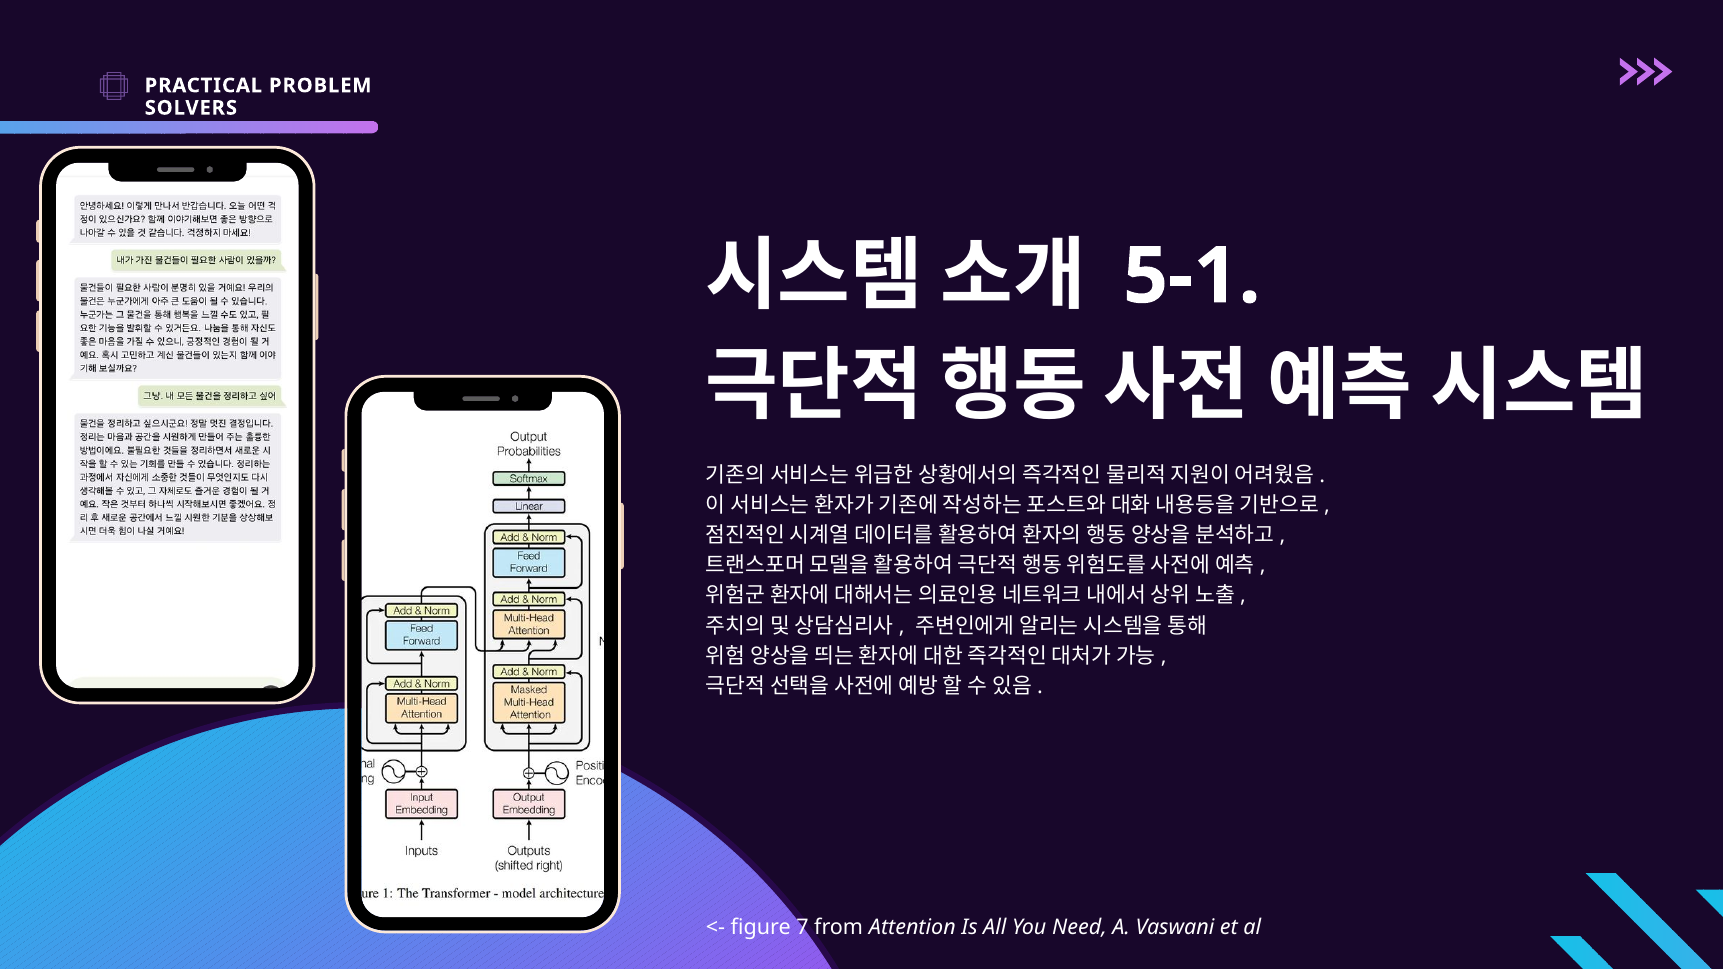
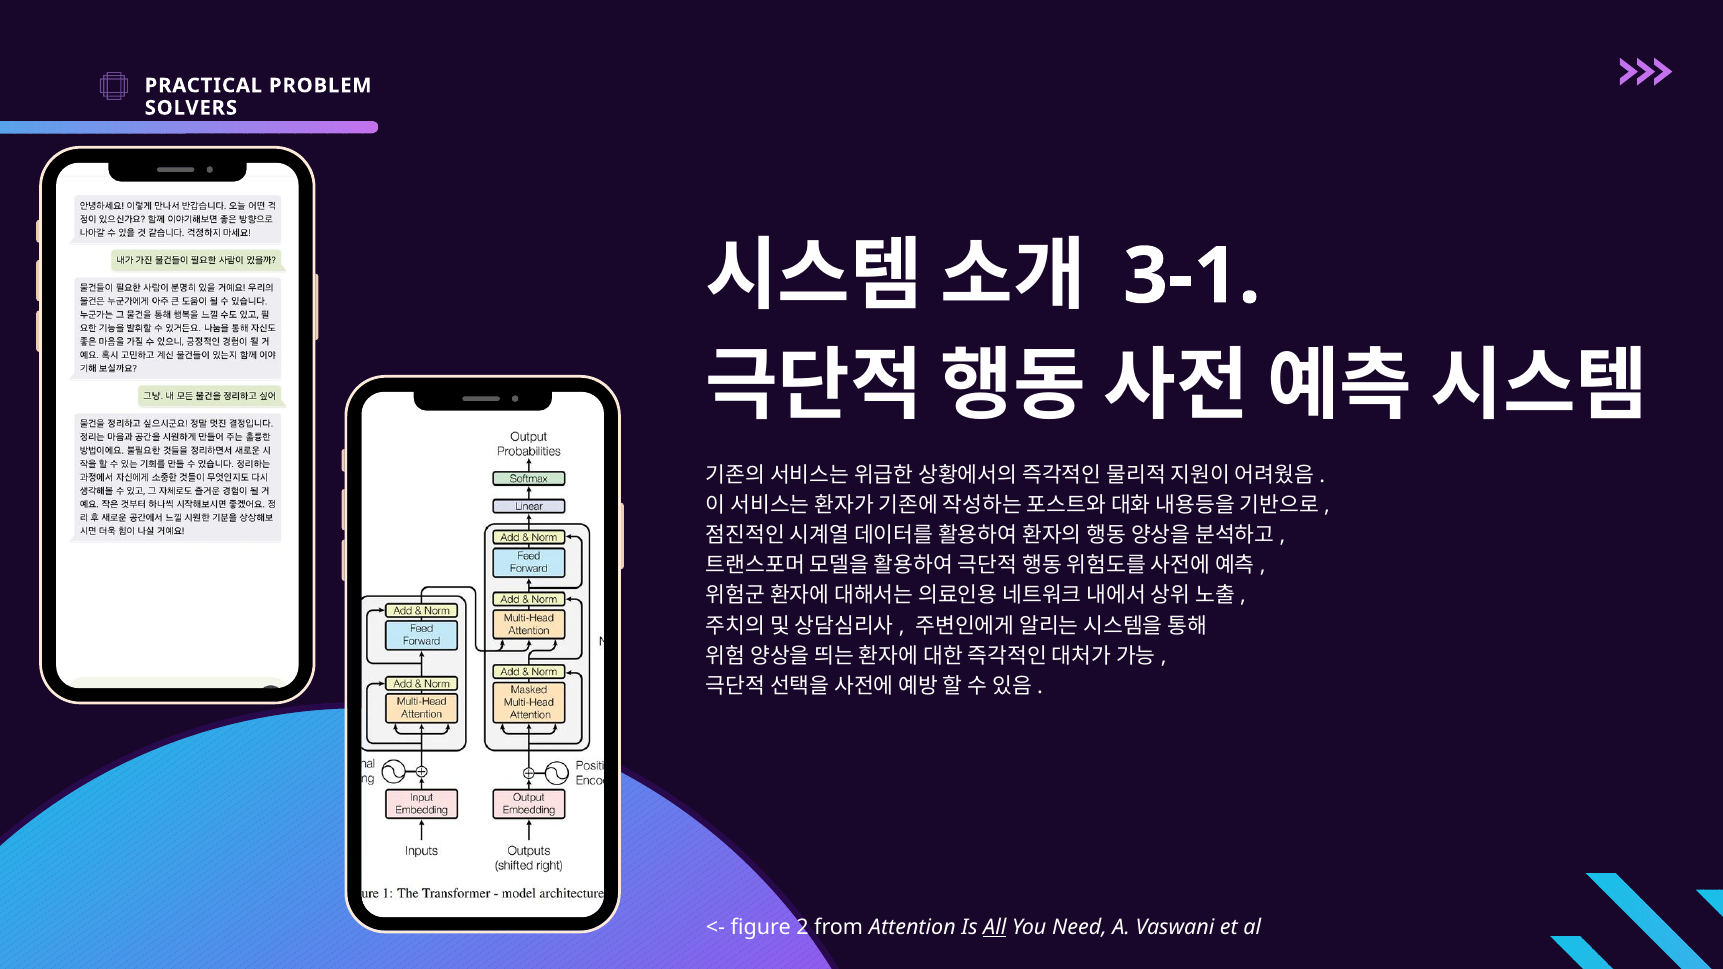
5-1: 5-1 -> 3-1 (1192, 276)
7: 7 -> 2 (802, 928)
All underline: none -> present (995, 928)
